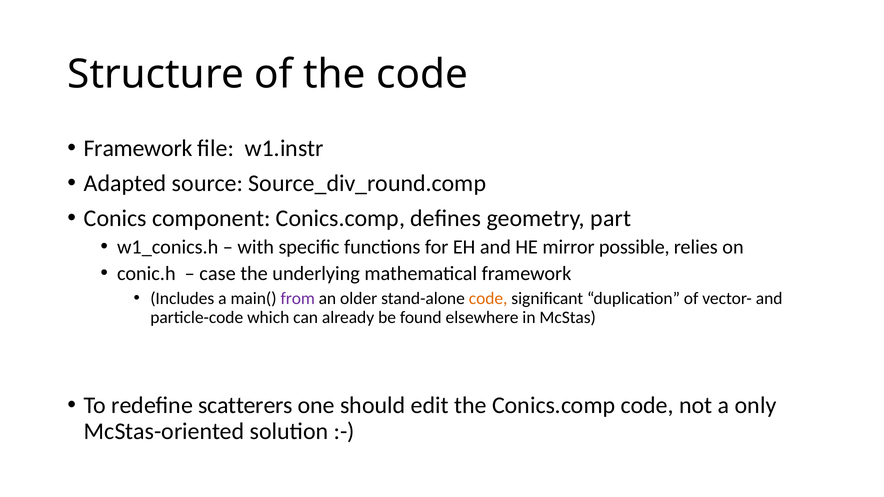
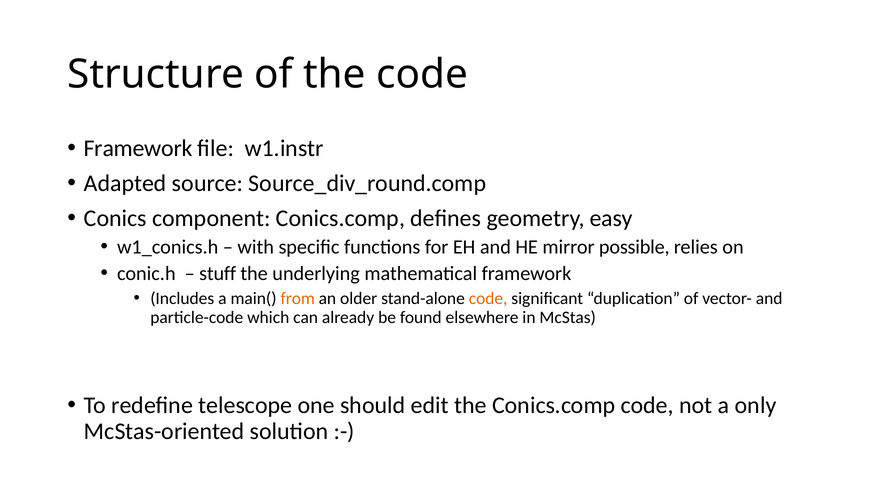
part: part -> easy (611, 219)
case: case -> stuff (218, 273)
from colour: purple -> orange (298, 299)
scatterers: scatterers -> telescope (245, 406)
